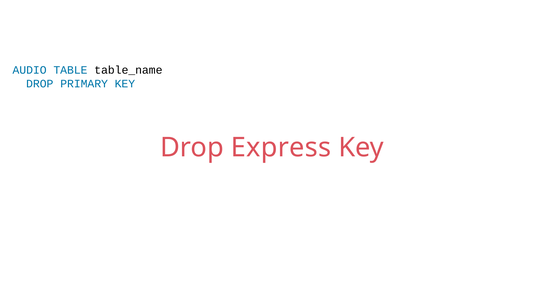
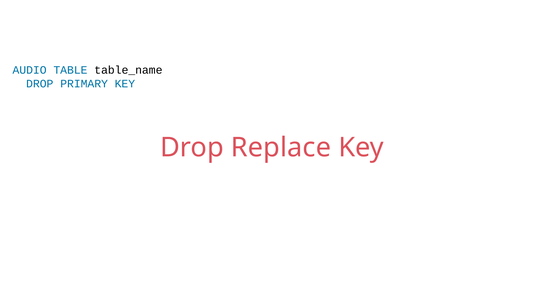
Express: Express -> Replace (281, 148)
